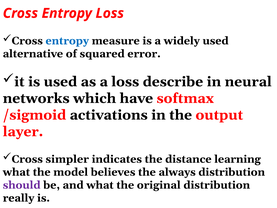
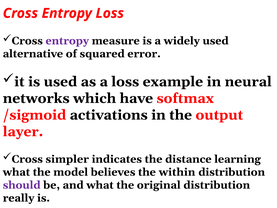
entropy colour: blue -> purple (67, 41)
describe: describe -> example (173, 82)
always: always -> within (177, 172)
